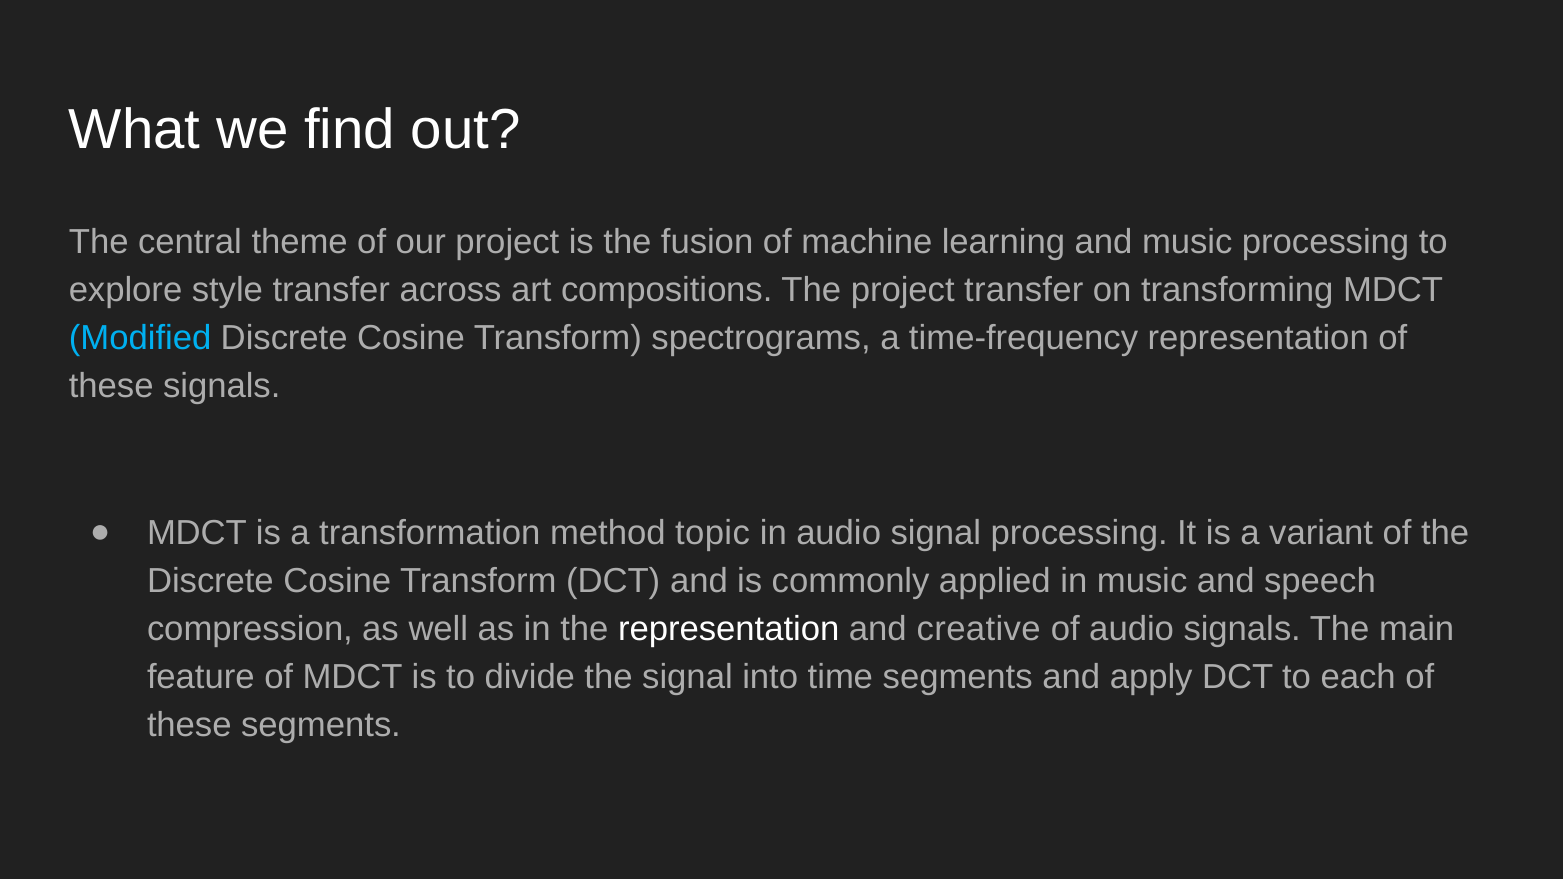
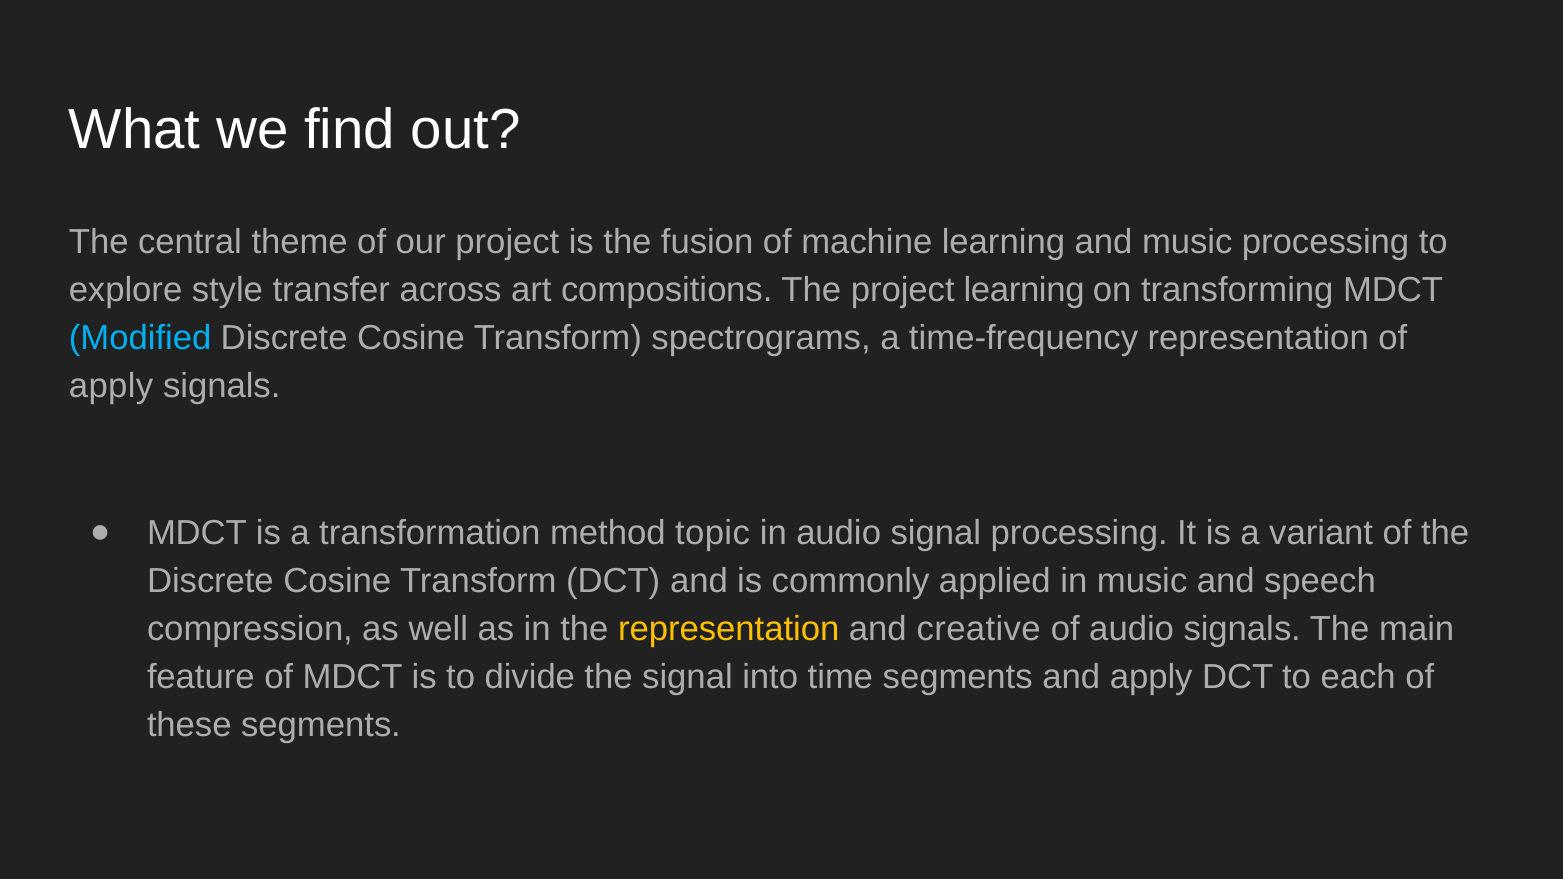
project transfer: transfer -> learning (1024, 290)
these: these -> apply (111, 386)
representation colour: white -> yellow (729, 629)
